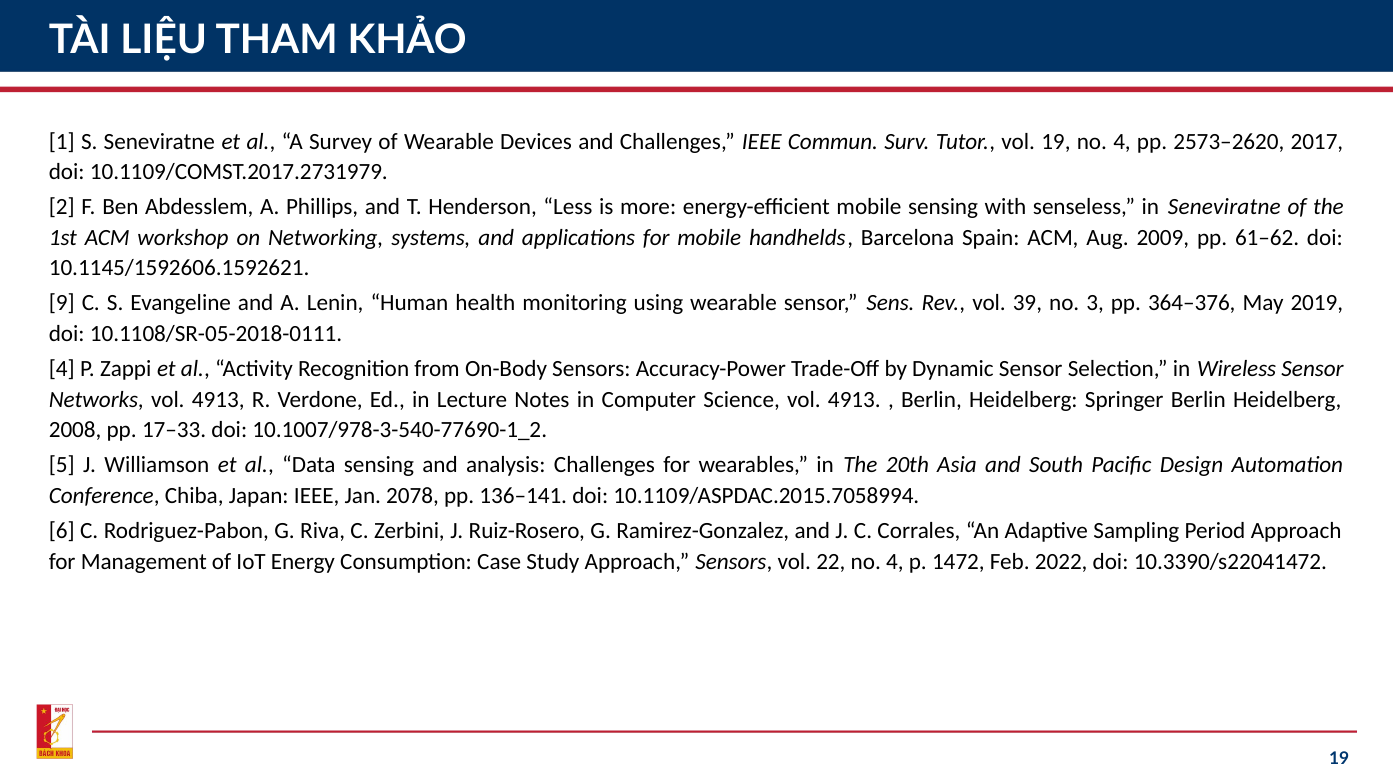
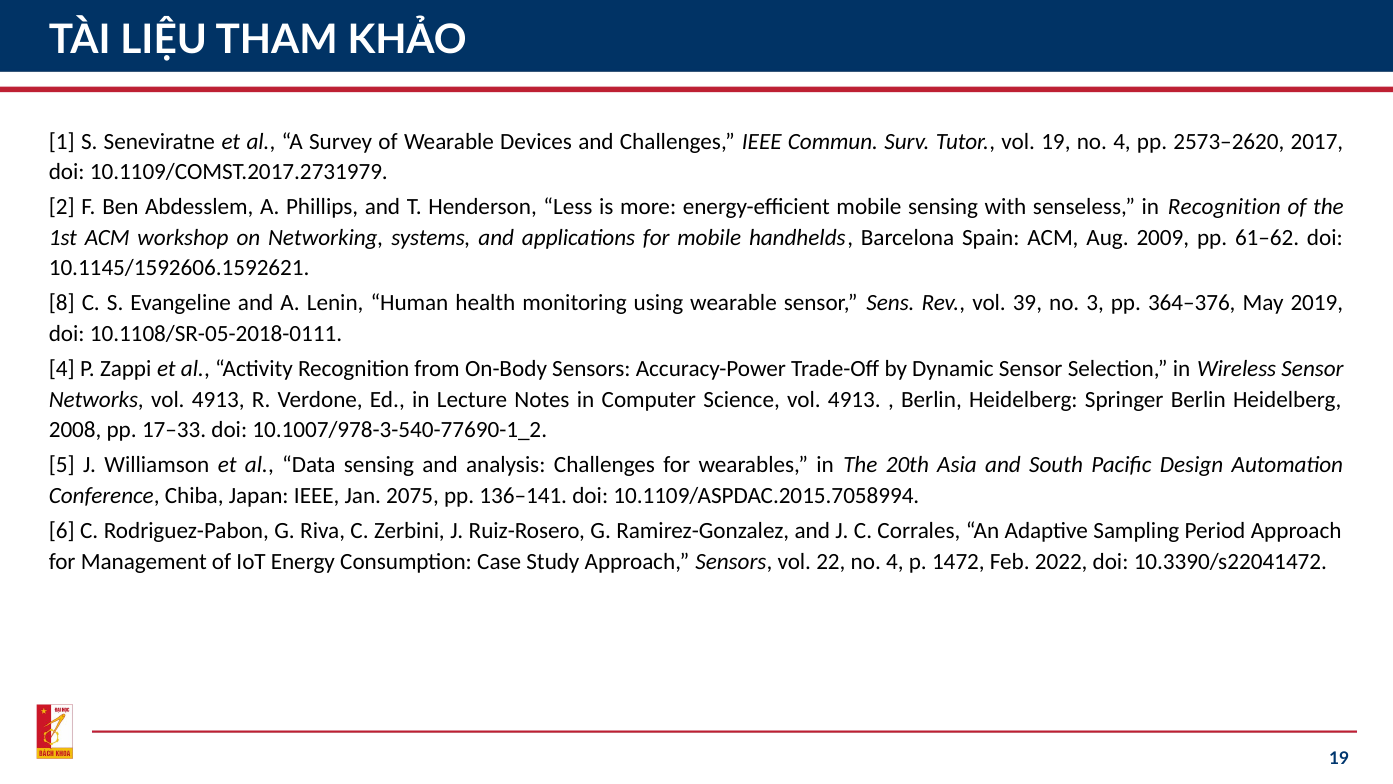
in Seneviratne: Seneviratne -> Recognition (1224, 207)
9: 9 -> 8 (62, 303)
2078: 2078 -> 2075 (413, 495)
